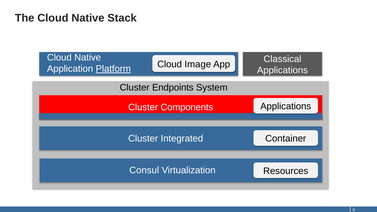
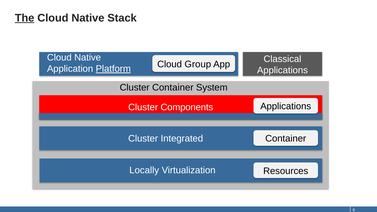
The underline: none -> present (25, 18)
Image: Image -> Group (198, 64)
Cluster Endpoints: Endpoints -> Container (173, 88)
Consul: Consul -> Locally (144, 170)
